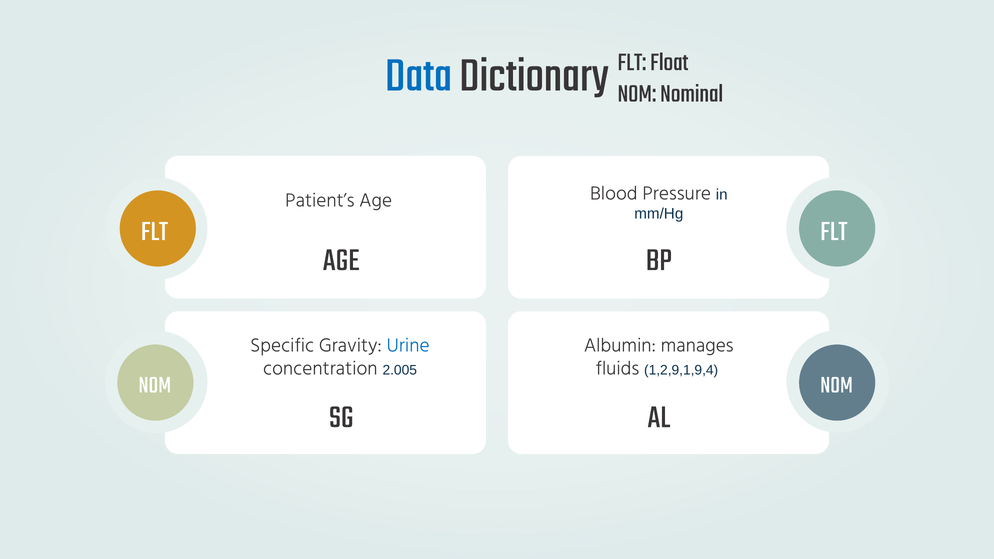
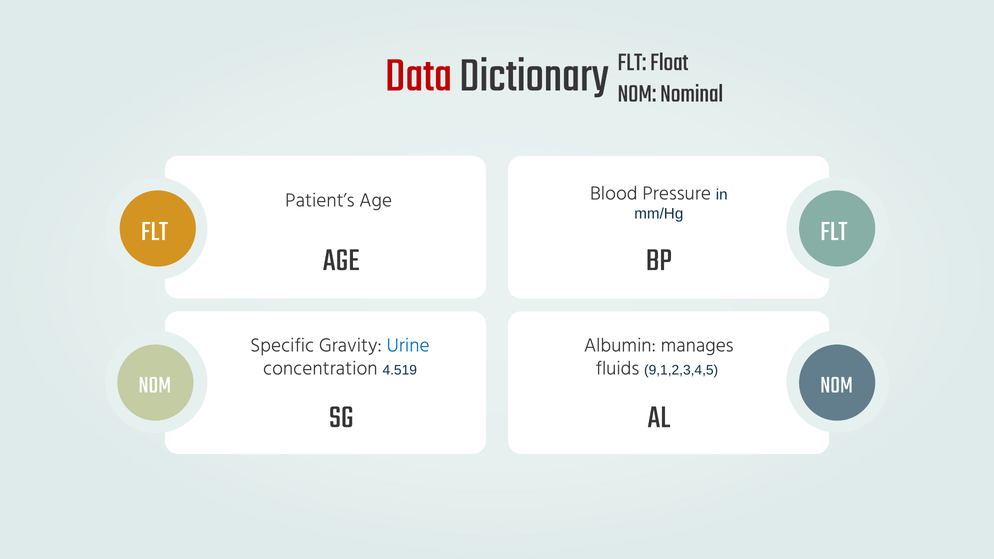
Data colour: blue -> red (418, 74)
2.005: 2.005 -> 4.519 (400, 370)
1,2,9,1,9,4: 1,2,9,1,9,4 -> 9,1,2,3,4,5 (681, 370)
